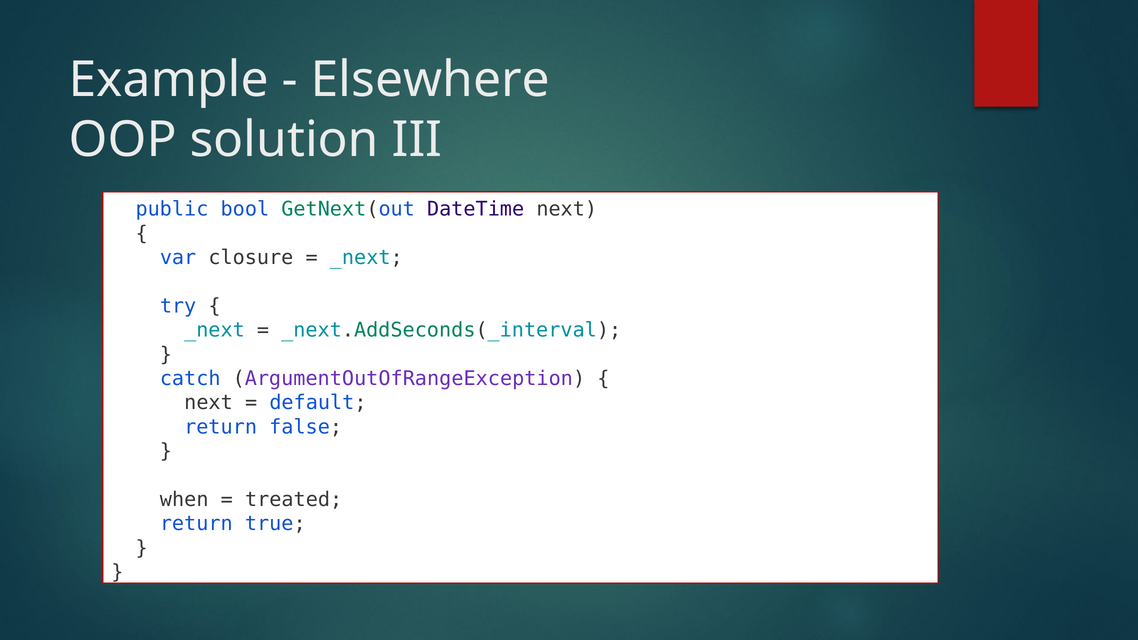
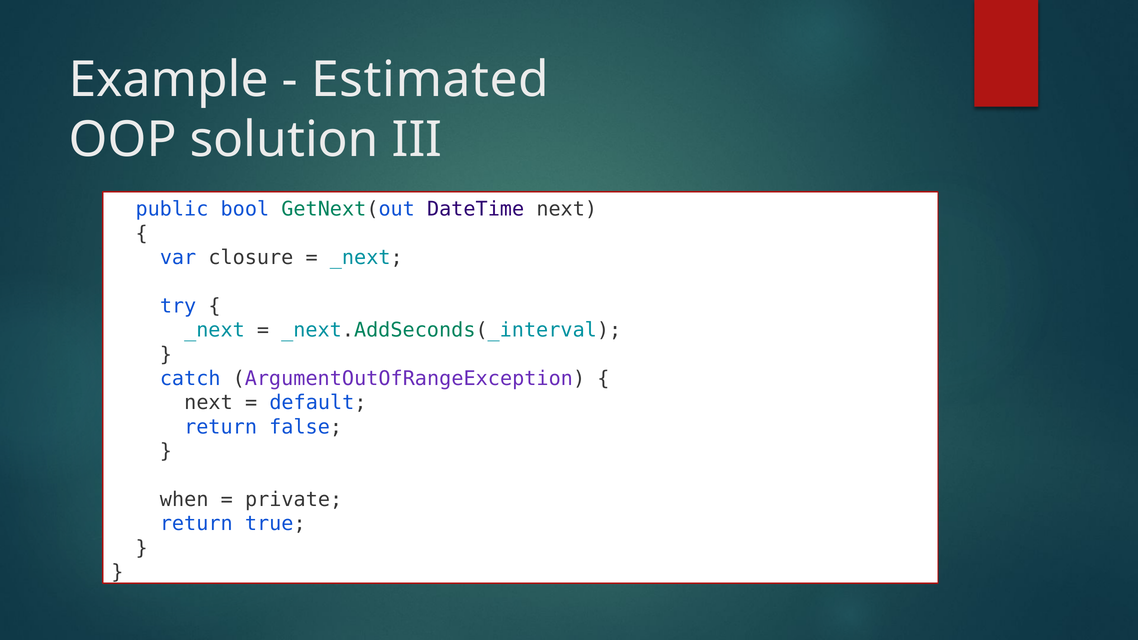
Elsewhere: Elsewhere -> Estimated (430, 80)
treated: treated -> private (294, 500)
